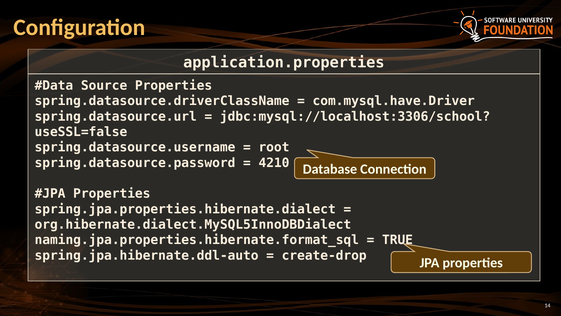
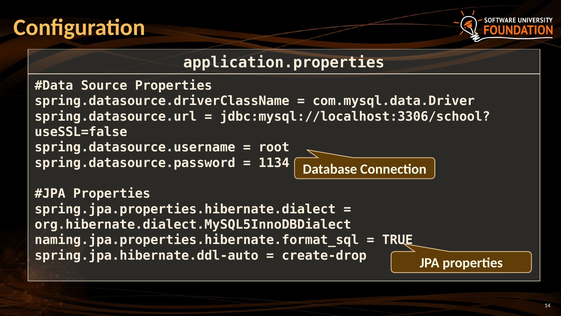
com.mysql.have.Driver: com.mysql.have.Driver -> com.mysql.data.Driver (394, 101)
4210: 4210 -> 1134 (274, 163)
